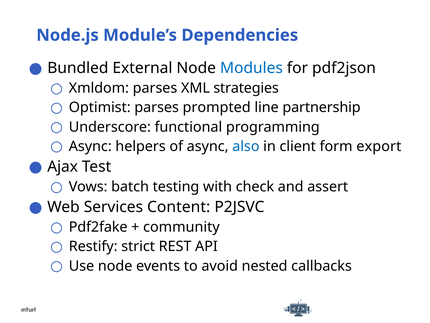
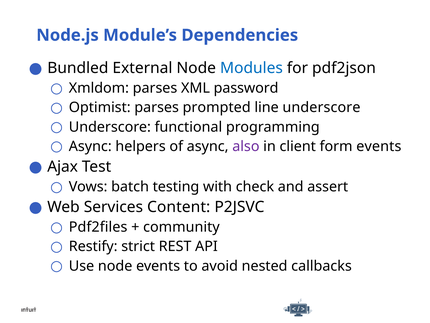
strategies: strategies -> password (246, 88)
line partnership: partnership -> underscore (321, 107)
also colour: blue -> purple (246, 146)
form export: export -> events (379, 146)
Pdf2fake: Pdf2fake -> Pdf2files (98, 227)
